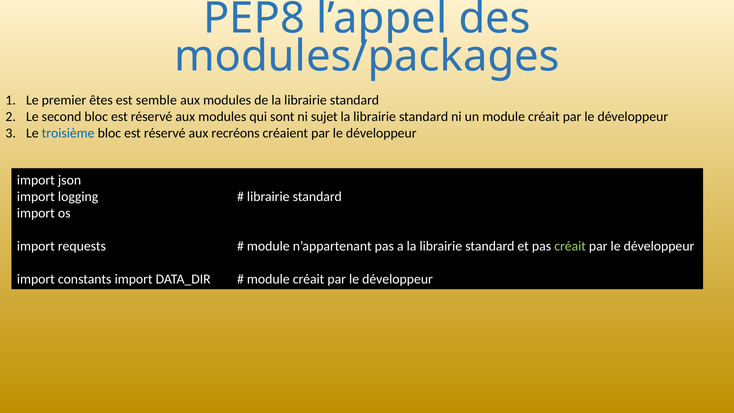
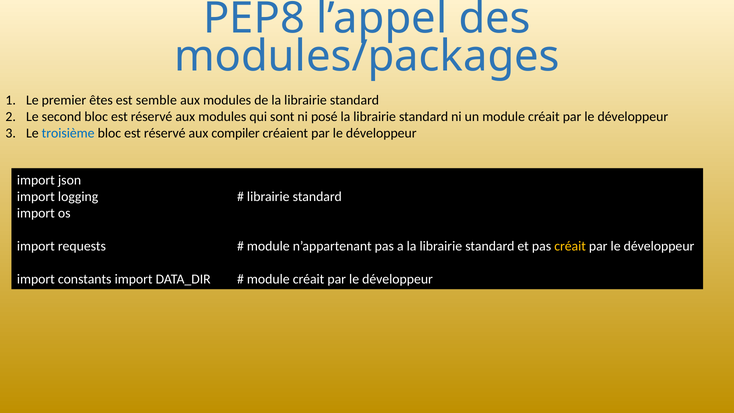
sujet: sujet -> posé (324, 117)
recréons: recréons -> compiler (236, 133)
créait colour: light green -> yellow (570, 246)
